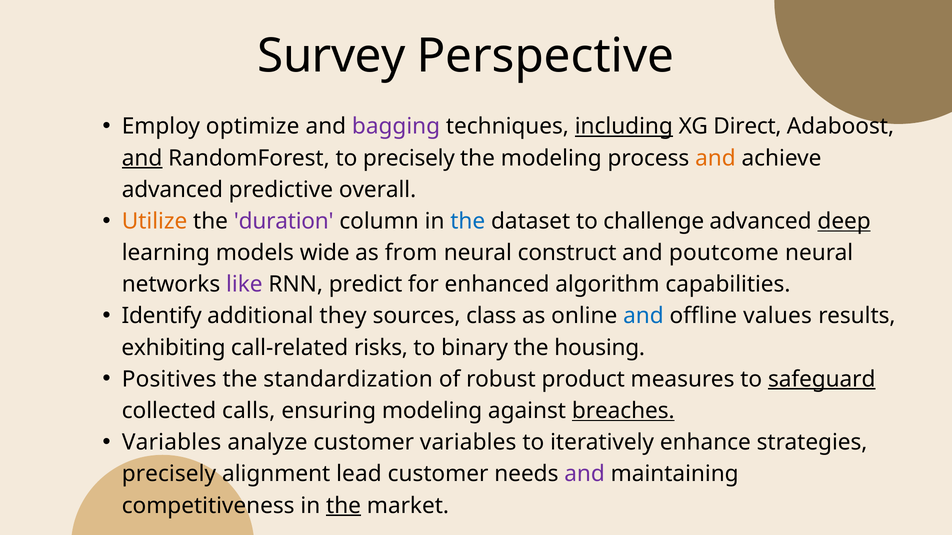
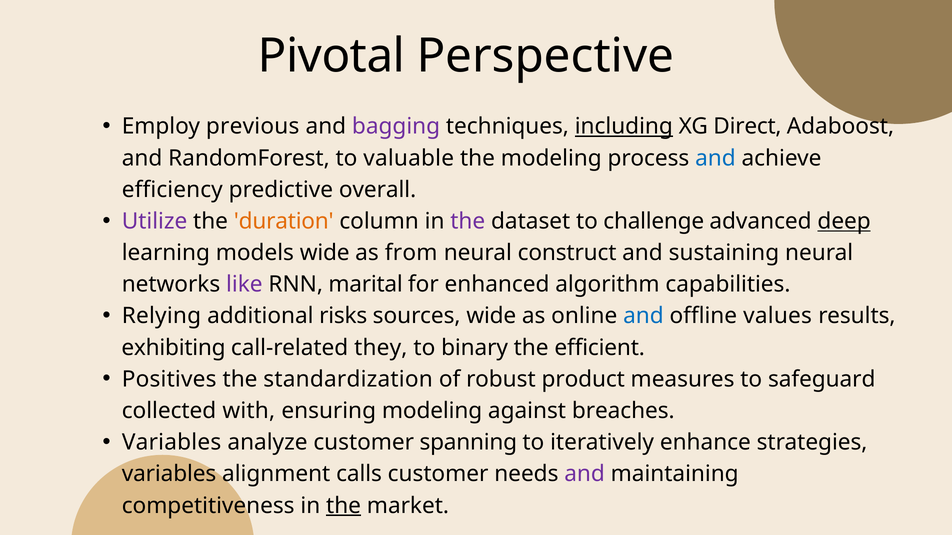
Survey: Survey -> Pivotal (331, 56)
optimize: optimize -> previous (253, 127)
and underline: present -> none (142, 158)
to precisely: precisely -> valuable (409, 158)
and colour: orange -> blue (715, 158)
advanced: advanced -> efficiency (172, 190)
Utilize colour: orange -> purple (155, 221)
duration colour: purple -> orange (284, 221)
the colour: blue -> purple (468, 221)
poutcome: poutcome -> sustaining (724, 253)
predict: predict -> marital (366, 285)
Identify: Identify -> Relying (161, 316)
they: they -> risks (343, 316)
sources class: class -> wide (491, 316)
risks: risks -> they (381, 348)
housing: housing -> efficient (600, 348)
safeguard underline: present -> none (822, 380)
calls: calls -> with (249, 411)
breaches underline: present -> none (623, 411)
customer variables: variables -> spanning (468, 443)
precisely: precisely -> variables (169, 474)
lead: lead -> calls (359, 474)
